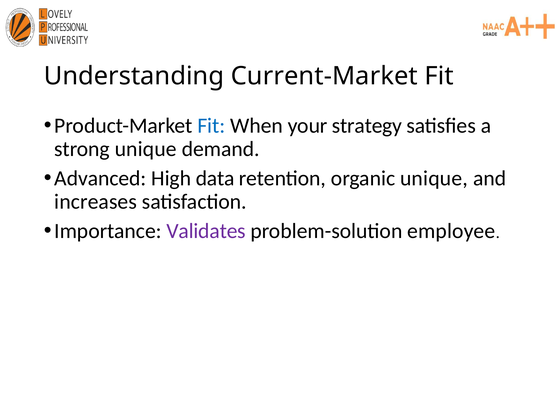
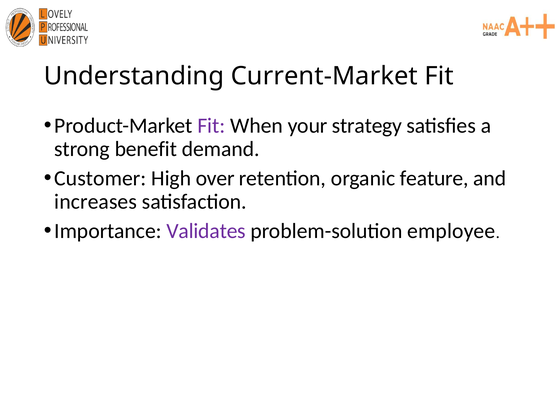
Fit colour: blue -> purple (211, 126)
strong unique: unique -> benefit (146, 149)
Advanced: Advanced -> Customer (100, 178)
data: data -> over (215, 178)
organic unique: unique -> feature (434, 178)
